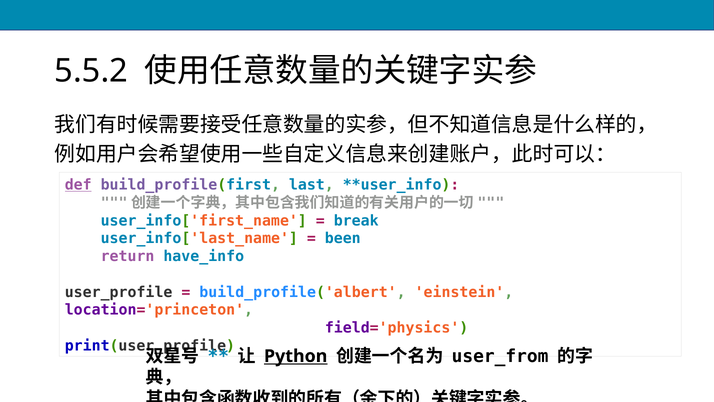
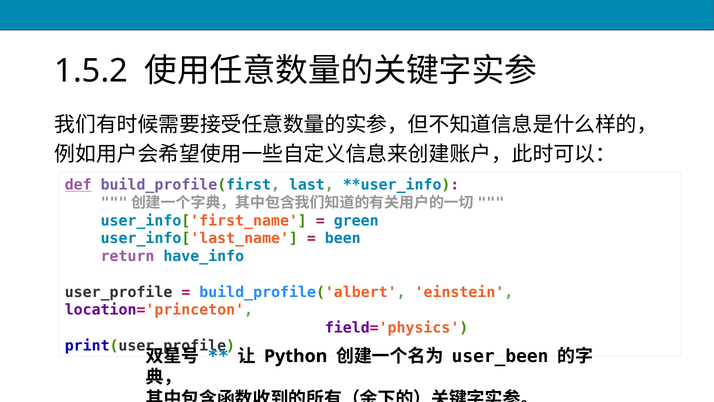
5.5.2: 5.5.2 -> 1.5.2 (91, 71)
break: break -> green (356, 220)
Python underline: present -> none (296, 356)
user_from: user_from -> user_been (500, 356)
